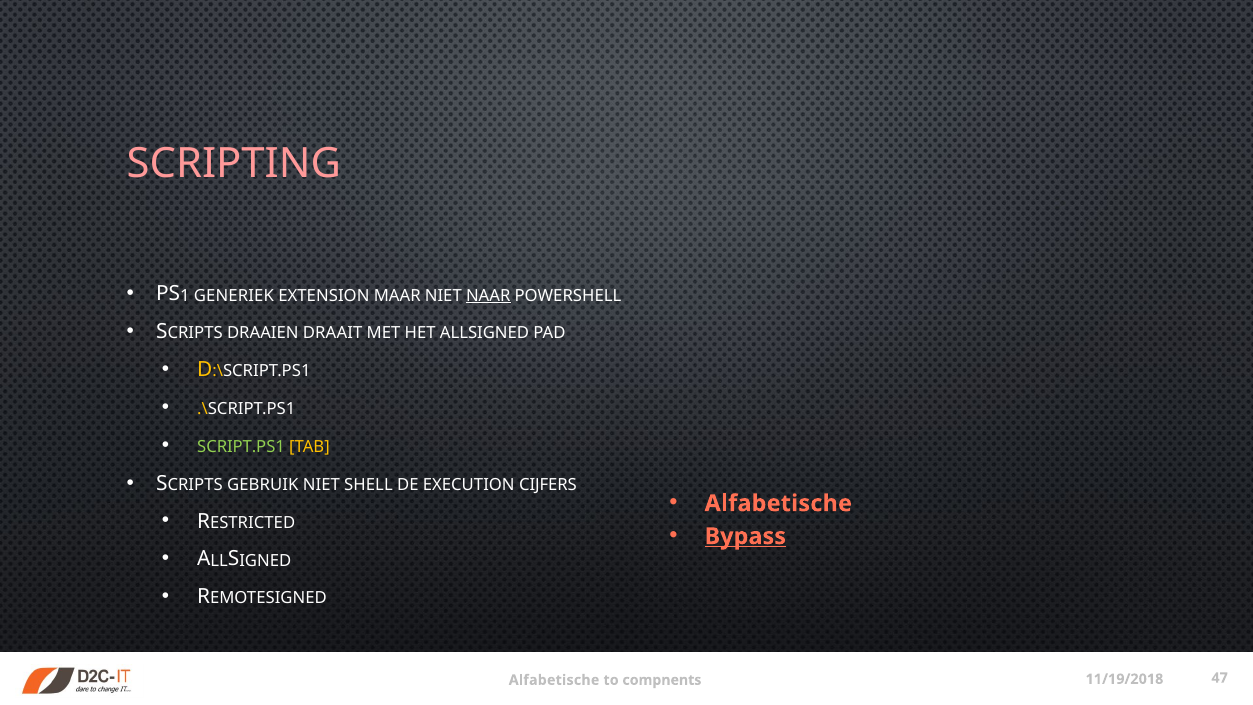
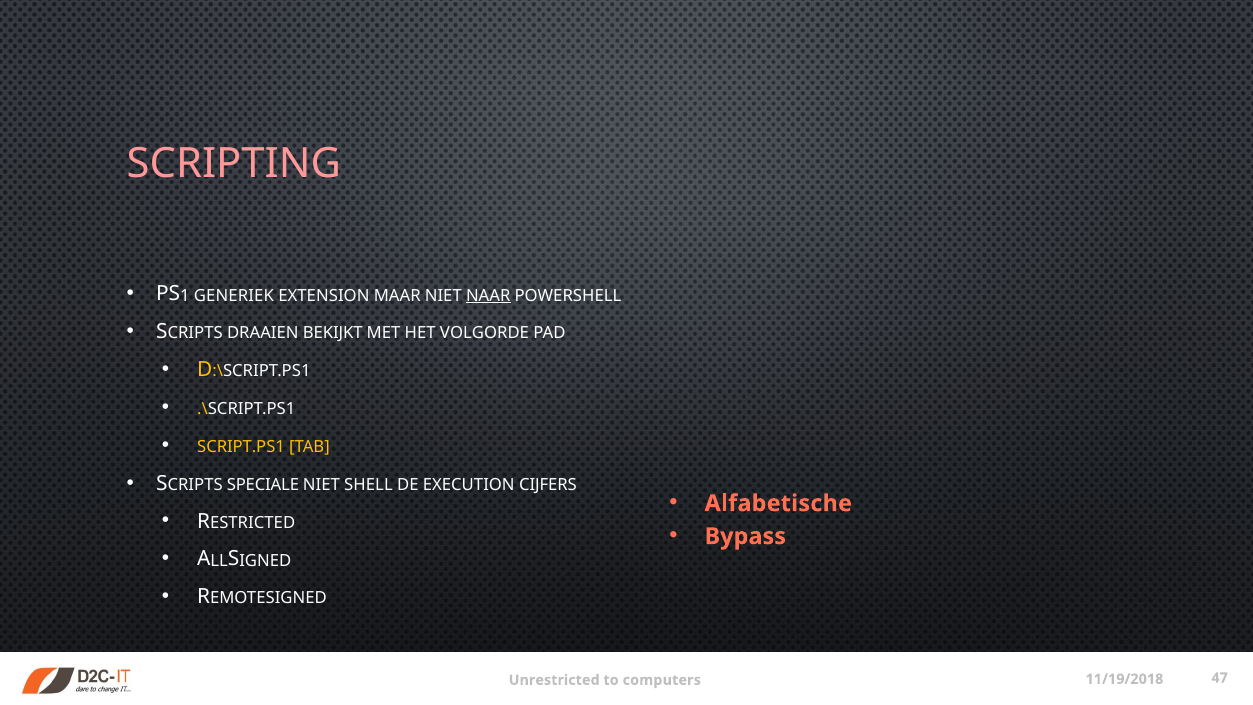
DRAAIT: DRAAIT -> BEKIJKT (333, 333)
HET ALLSIGNED: ALLSIGNED -> VOLGORDE (485, 333)
SCRIPT.PS1 colour: light green -> yellow (241, 447)
GEBRUIK: GEBRUIK -> SPECIALE (263, 485)
Bypass underline: present -> none (745, 536)
Alfabetische: Alfabetische -> Unrestricted (554, 680)
compnents: compnents -> computers (662, 680)
